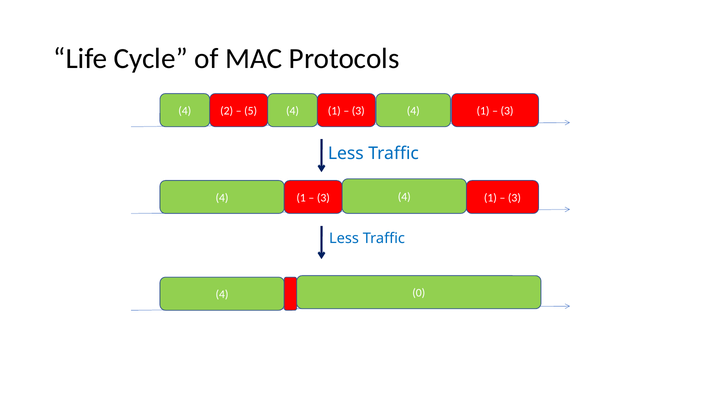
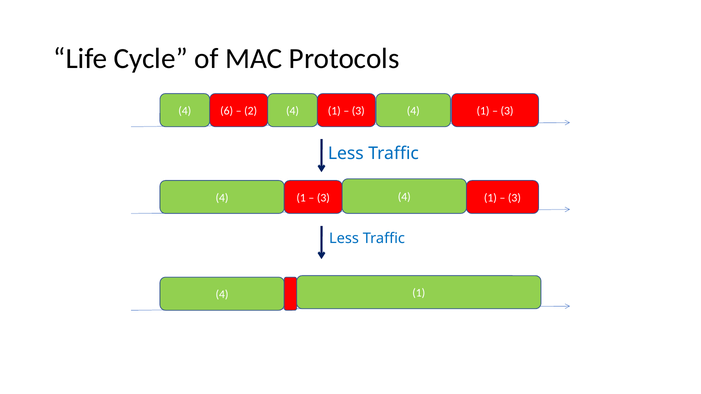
2: 2 -> 6 (227, 111)
5: 5 -> 2 (251, 111)
0: 0 -> 1 (419, 293)
